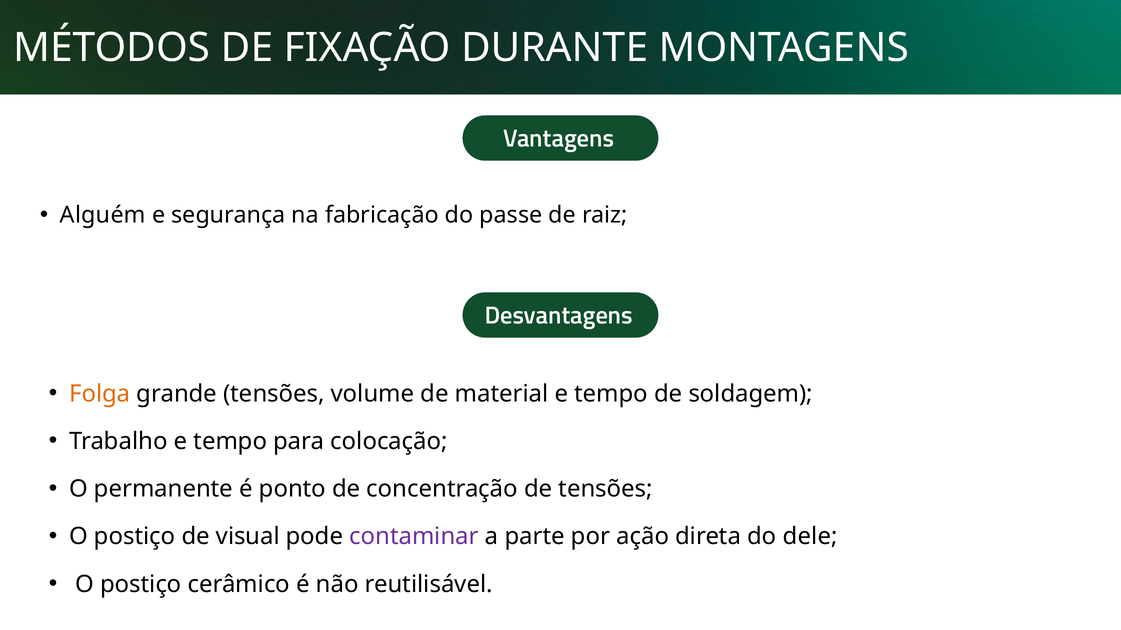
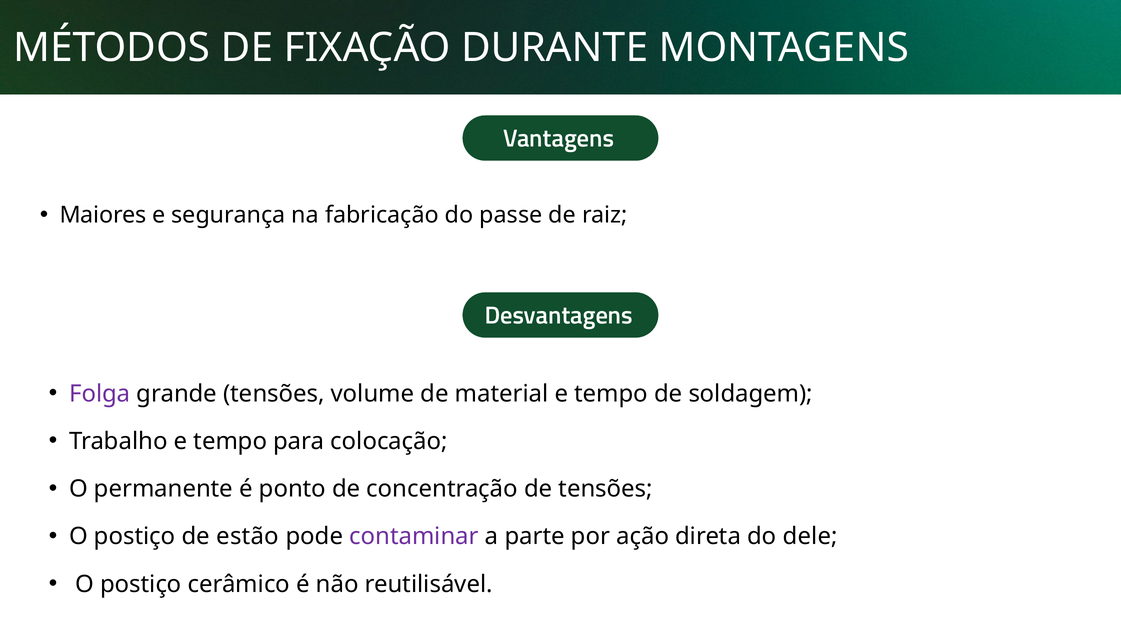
Alguém: Alguém -> Maiores (103, 215)
Folga colour: orange -> purple (100, 394)
visual: visual -> estão (248, 537)
